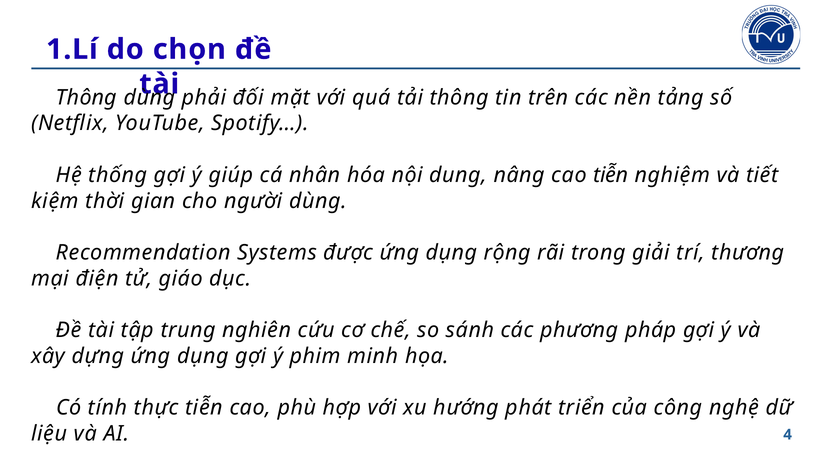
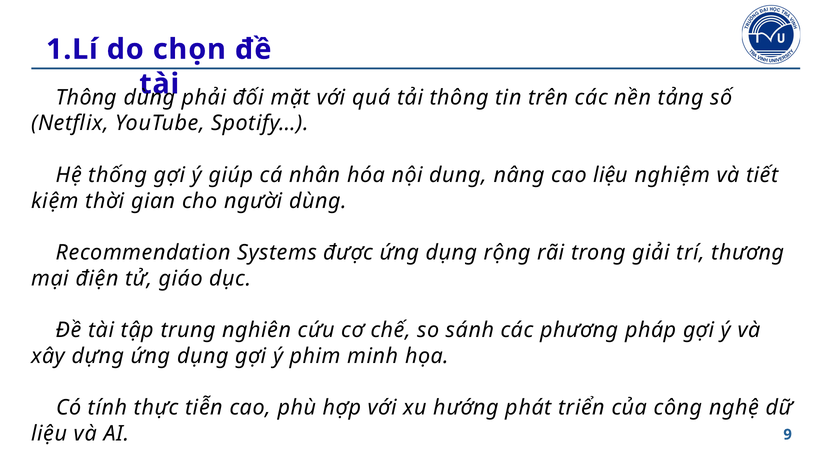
cao tiễn: tiễn -> liệu (611, 175)
4: 4 -> 9 (788, 434)
